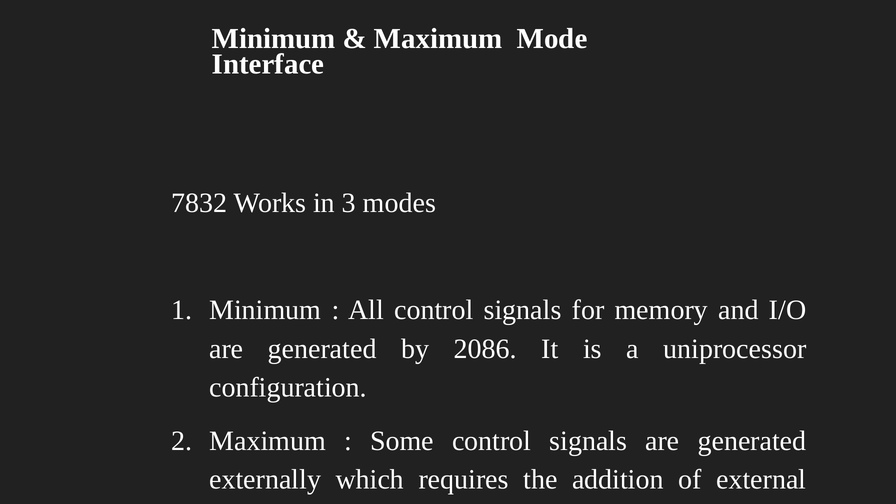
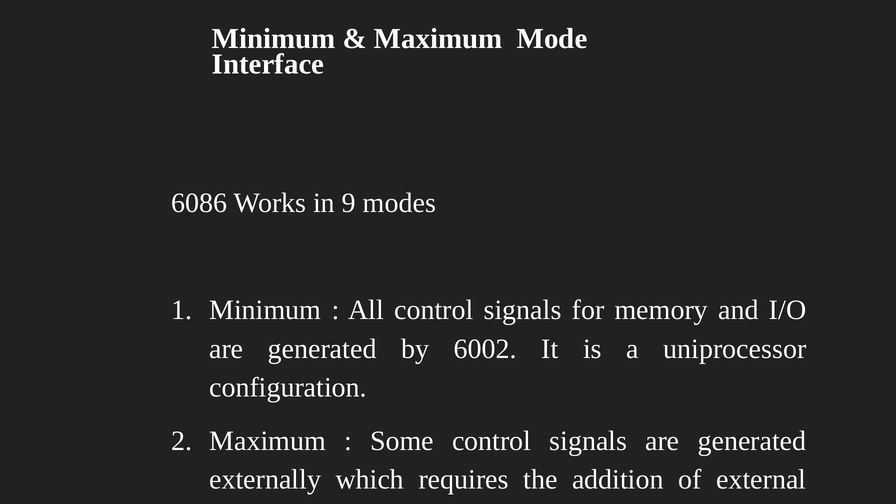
7832: 7832 -> 6086 (199, 203)
3: 3 -> 9 (349, 203)
2086: 2086 -> 6002 (485, 349)
